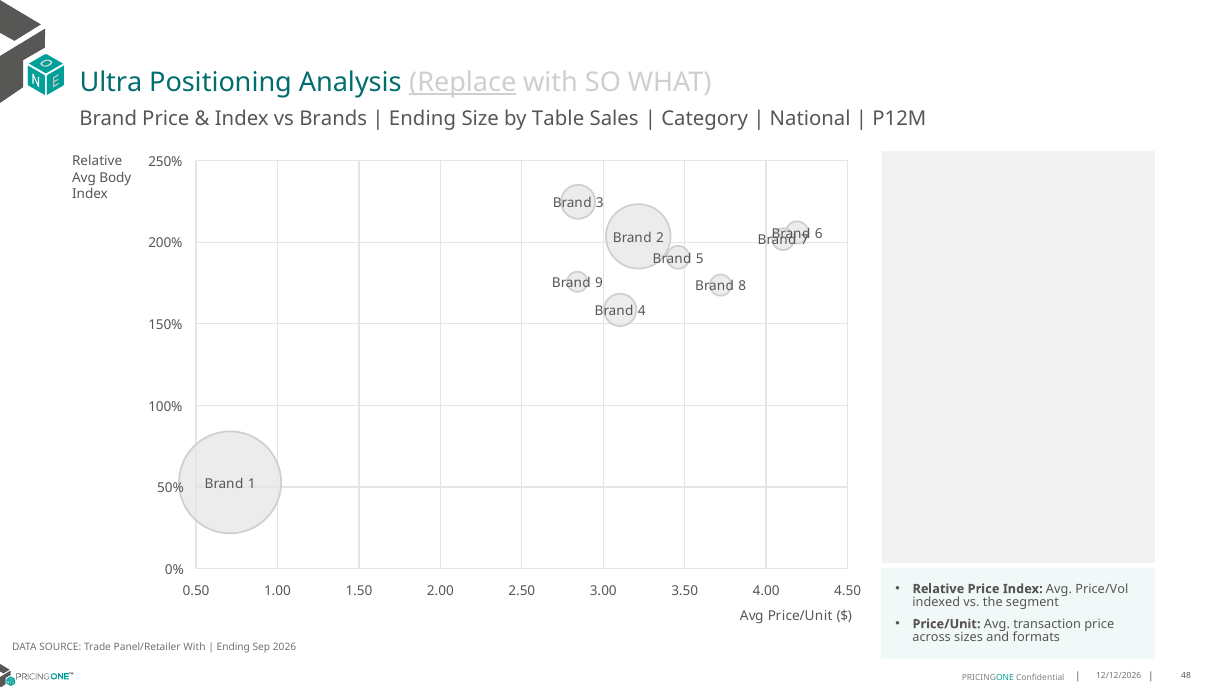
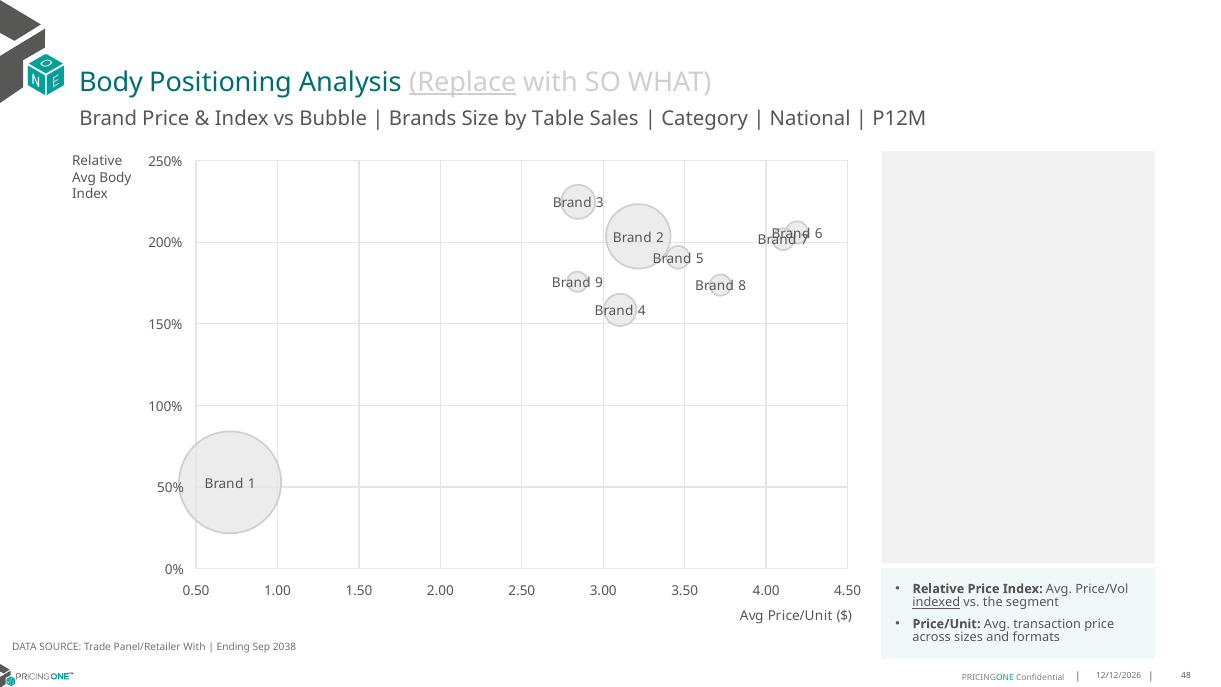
Ultra: Ultra -> Body (111, 82)
Brands: Brands -> Bubble (333, 119)
Ending: Ending -> Brands (423, 119)
indexed underline: none -> present (936, 602)
2026: 2026 -> 2038 (285, 647)
